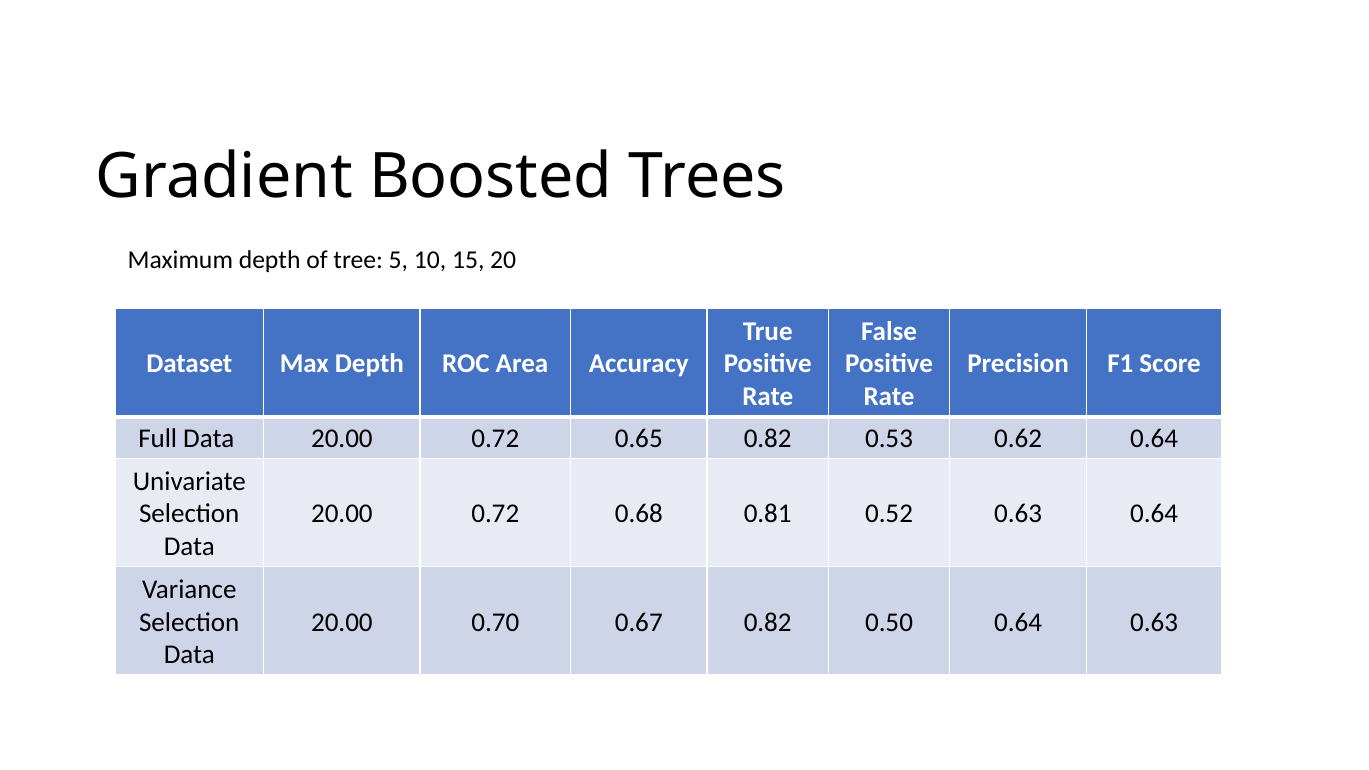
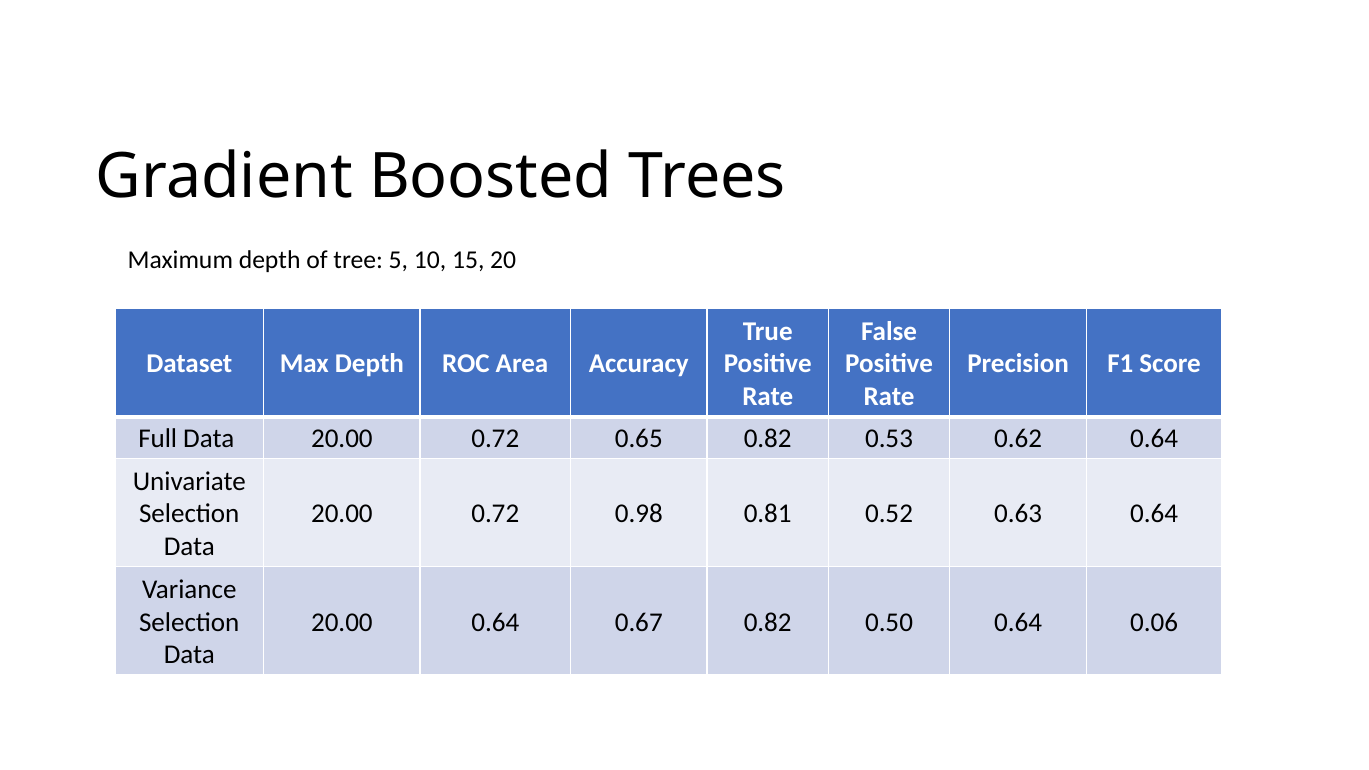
0.68: 0.68 -> 0.98 (639, 514)
20.00 0.70: 0.70 -> 0.64 (495, 622)
0.64 0.63: 0.63 -> 0.06 (1154, 622)
